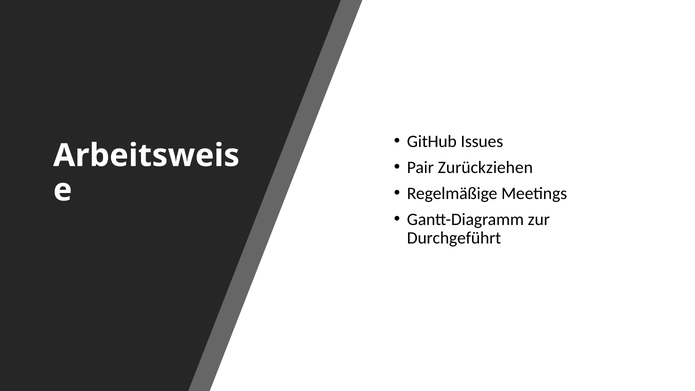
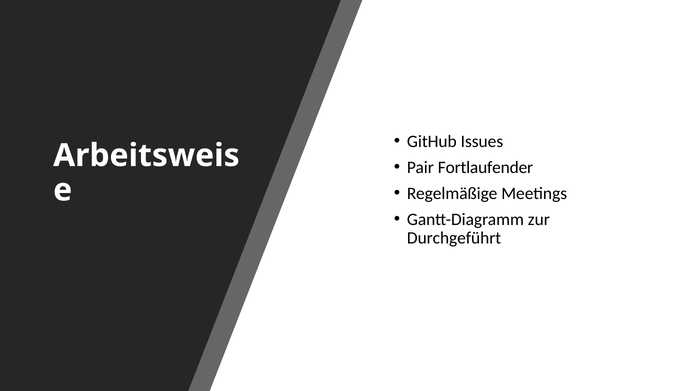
Zurückziehen: Zurückziehen -> Fortlaufender (485, 167)
